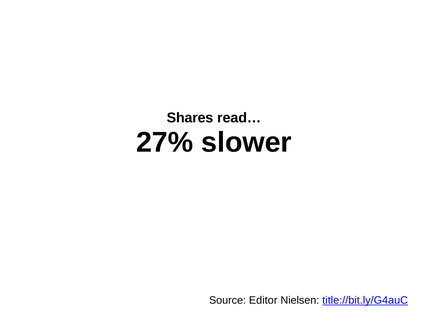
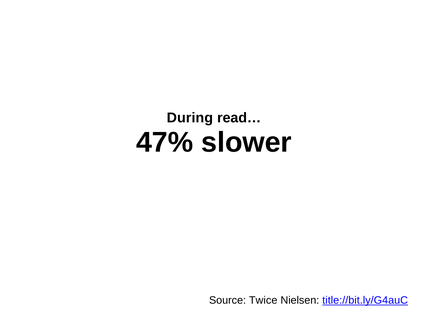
Shares: Shares -> During (190, 118)
27%: 27% -> 47% (165, 143)
Editor: Editor -> Twice (263, 300)
